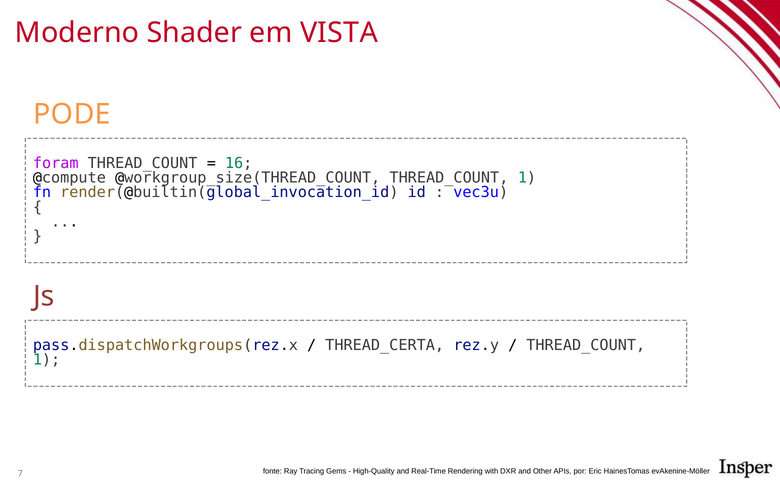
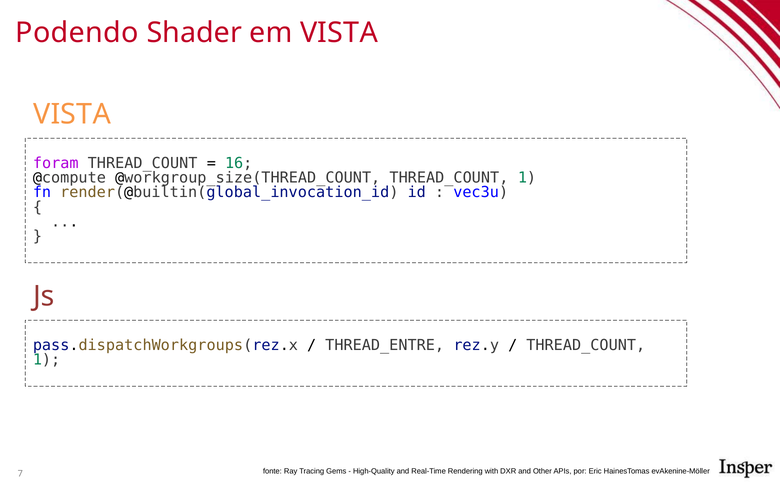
Moderno: Moderno -> Podendo (77, 33)
PODE: PODE -> VISTA (72, 114)
THREAD_CERTA: THREAD_CERTA -> THREAD_ENTRE (385, 345)
